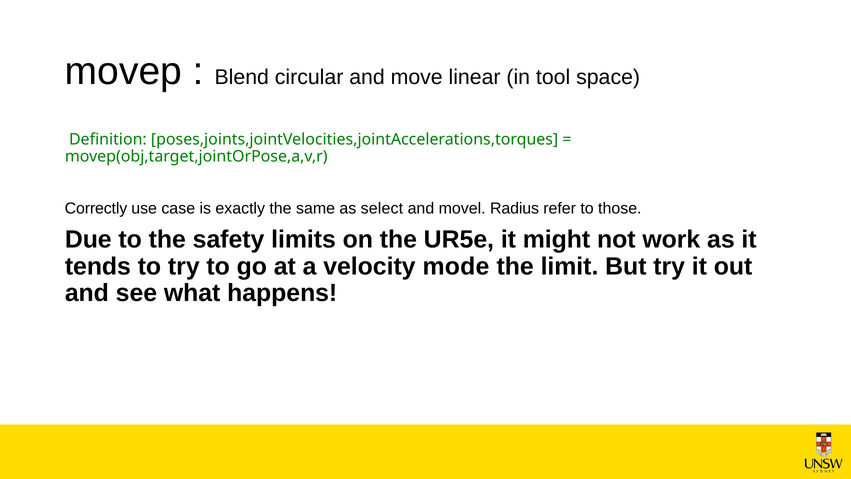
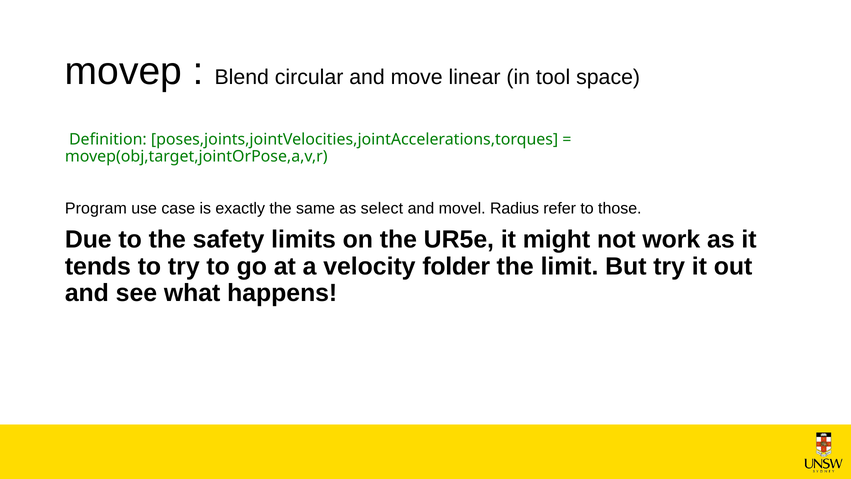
Correctly: Correctly -> Program (96, 209)
mode: mode -> folder (456, 266)
